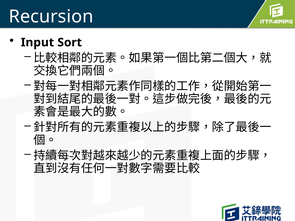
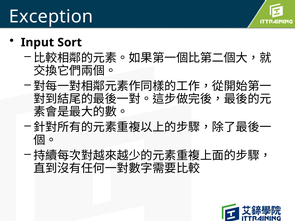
Recursion: Recursion -> Exception (51, 16)
